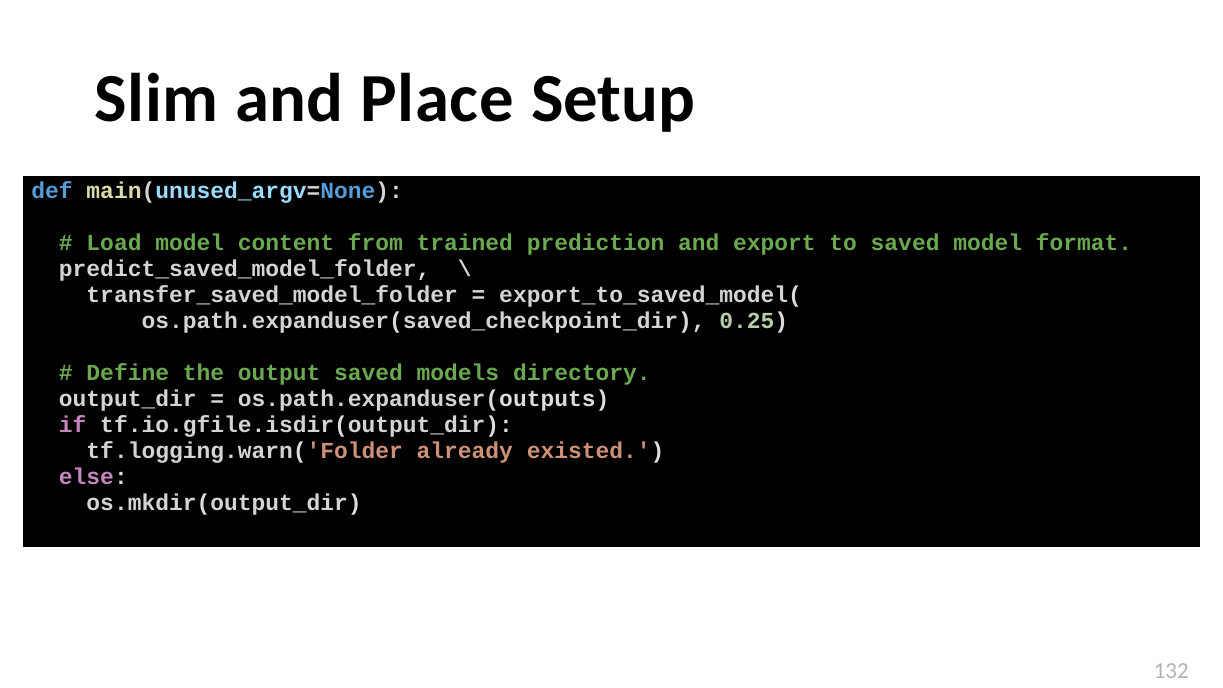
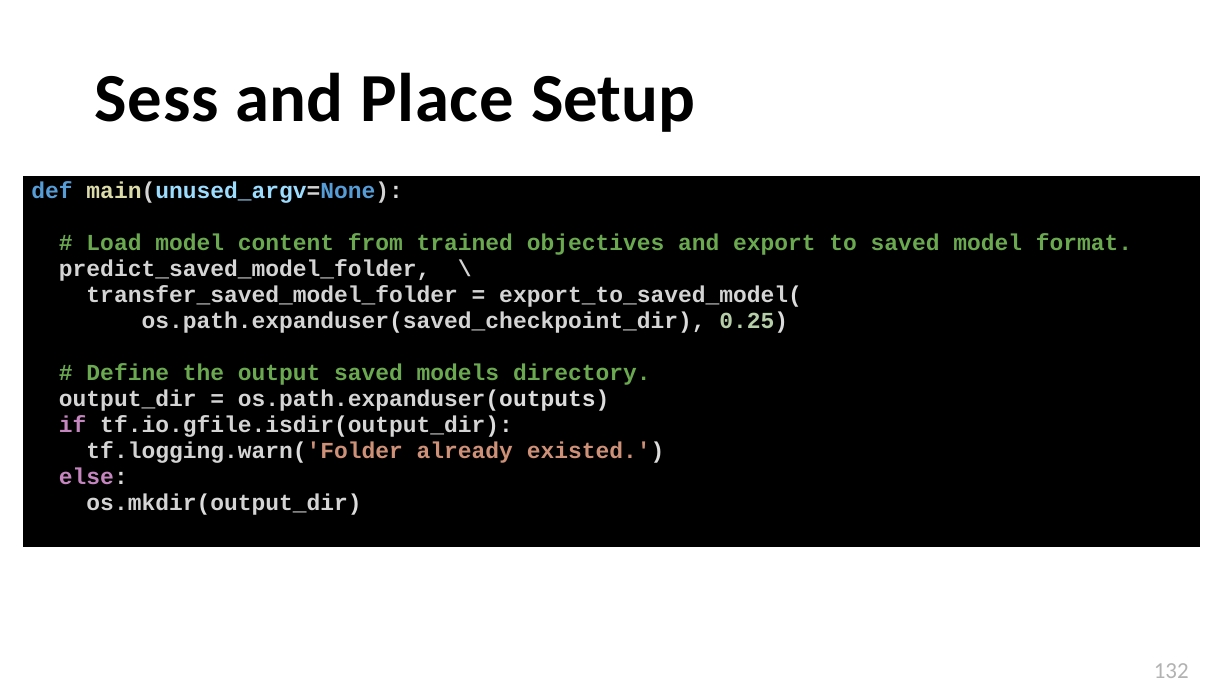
Slim: Slim -> Sess (157, 99)
prediction: prediction -> objectives (596, 243)
